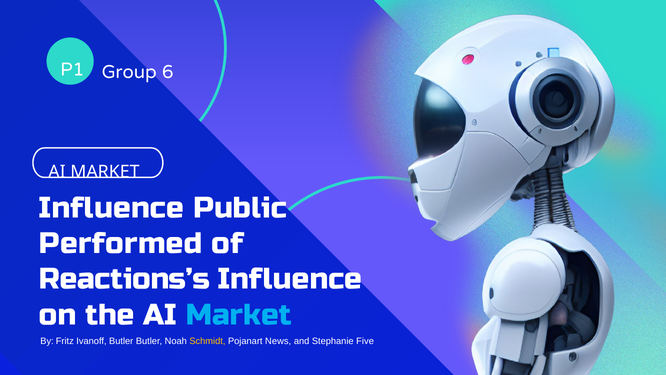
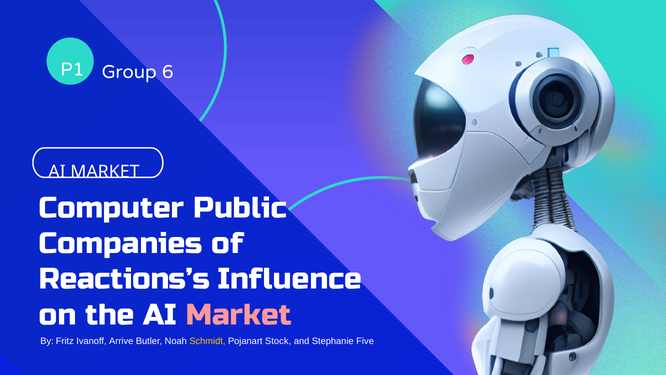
Influence: Influence -> Computer (112, 208)
Performed: Performed -> Companies (121, 243)
Market colour: light blue -> pink (239, 314)
Ivanoff Butler: Butler -> Arrive (121, 341)
News: News -> Stock (278, 341)
